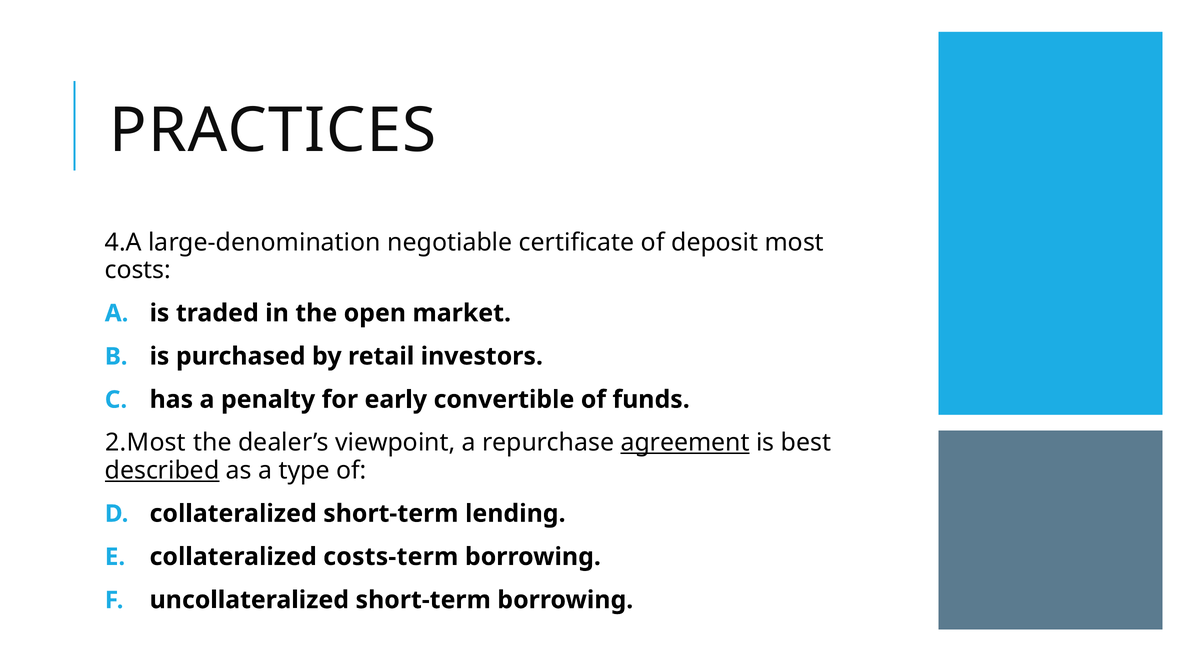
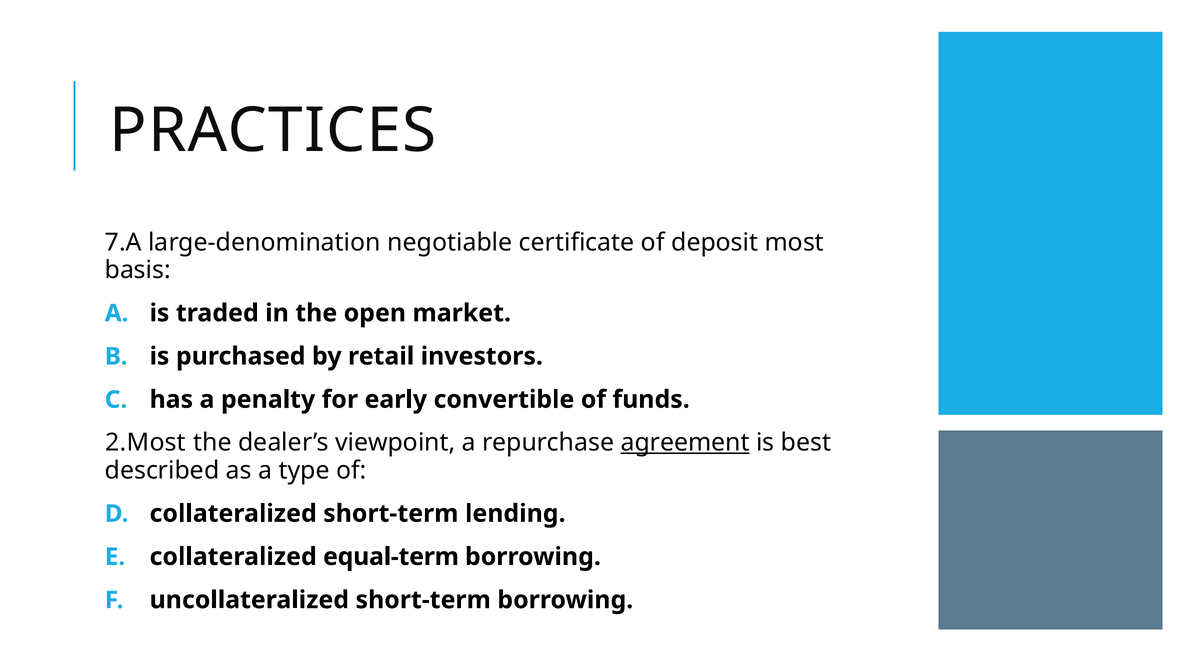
4.A: 4.A -> 7.A (123, 242)
costs: costs -> basis (138, 270)
described underline: present -> none (162, 470)
costs-term: costs-term -> equal-term (391, 556)
